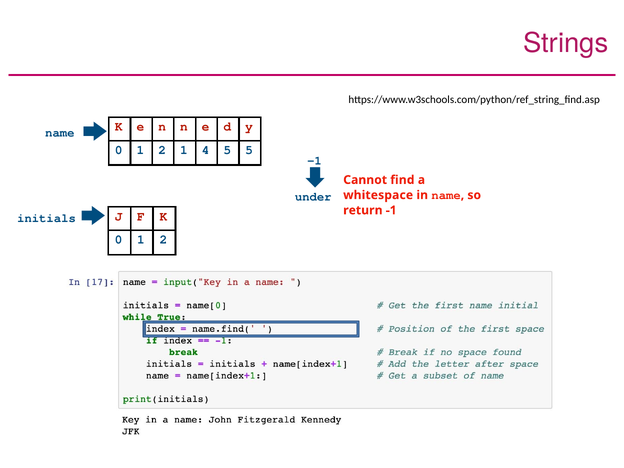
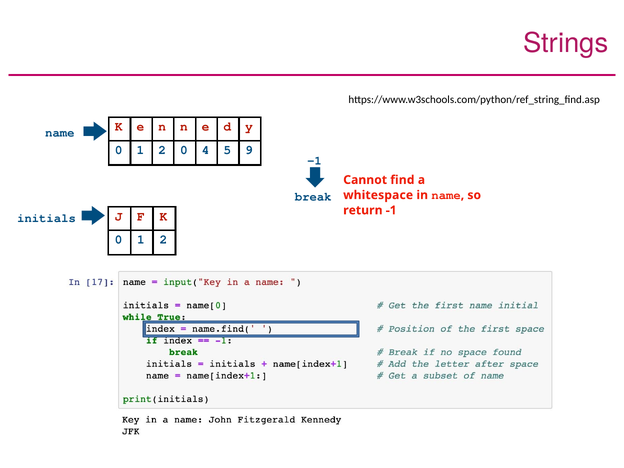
2 1: 1 -> 0 (184, 150)
5 5: 5 -> 9 (249, 150)
under: under -> break (313, 197)
